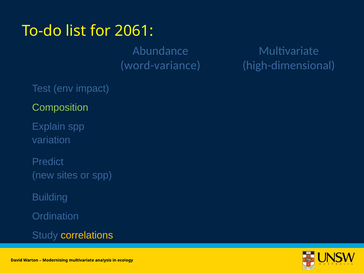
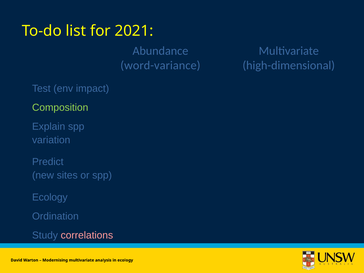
2061: 2061 -> 2021 (134, 31)
Building: Building -> Ecology (50, 197)
correlations colour: yellow -> pink (87, 235)
